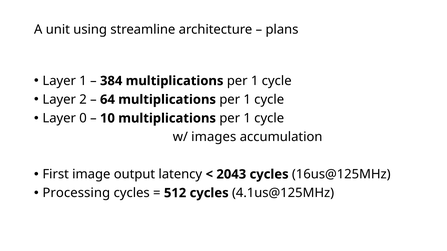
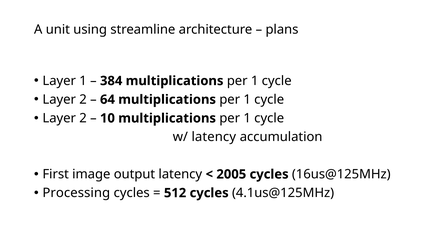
0: 0 -> 2 (83, 118)
w/ images: images -> latency (214, 137)
2043: 2043 -> 2005 (231, 175)
